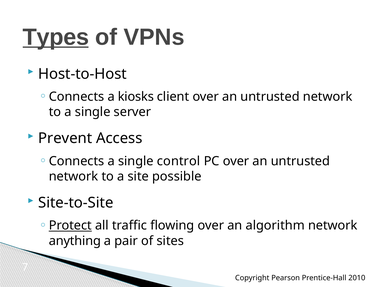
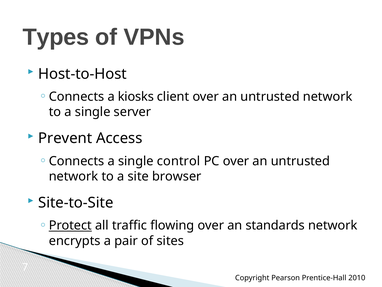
Types underline: present -> none (56, 37)
possible: possible -> browser (177, 176)
algorithm: algorithm -> standards (275, 225)
anything: anything -> encrypts (75, 240)
